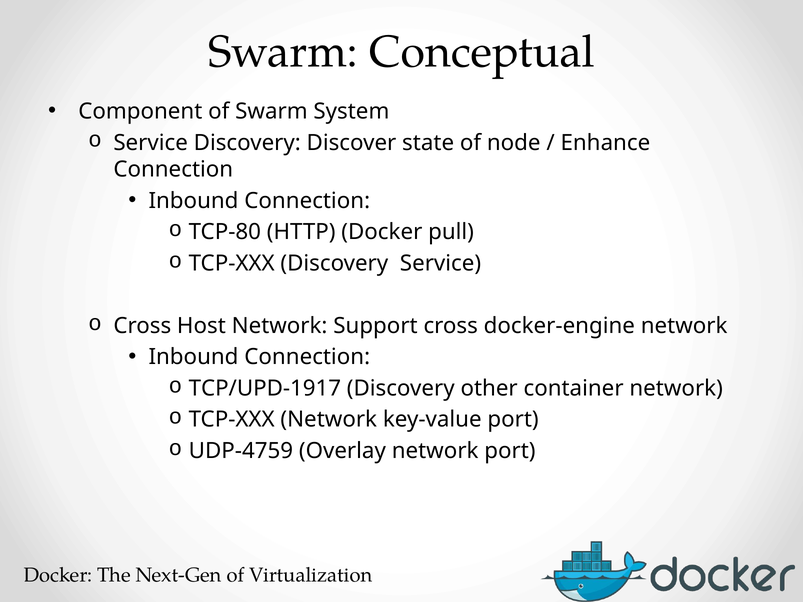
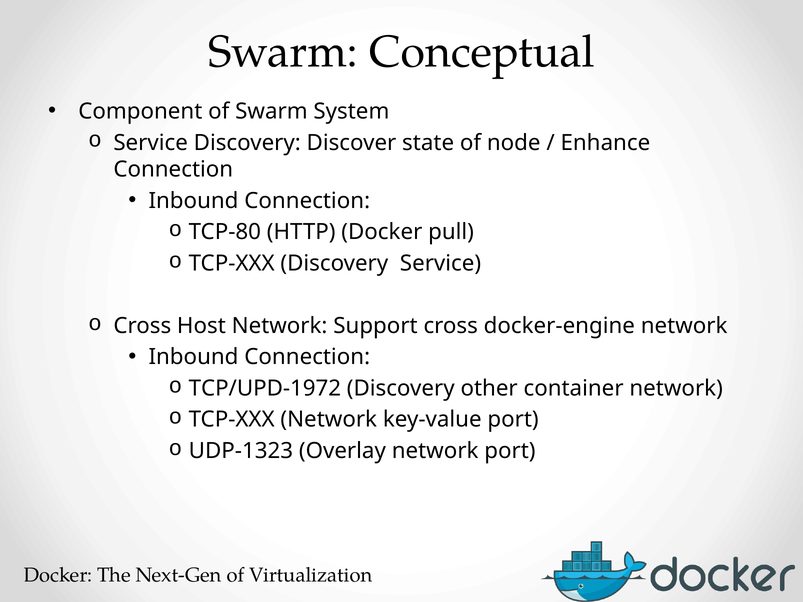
TCP/UPD-1917: TCP/UPD-1917 -> TCP/UPD-1972 (265, 388)
UDP-4759: UDP-4759 -> UDP-1323 (241, 451)
